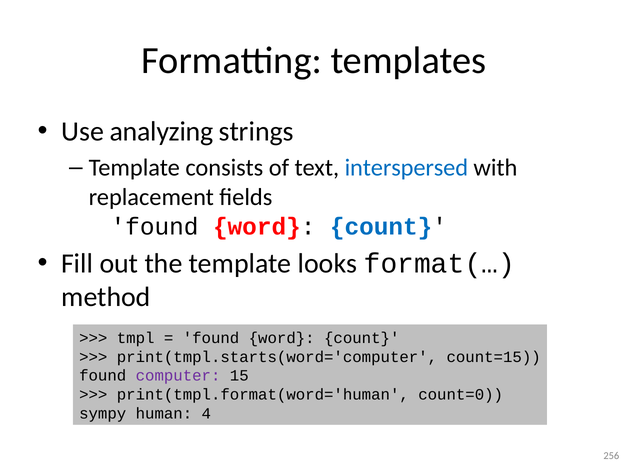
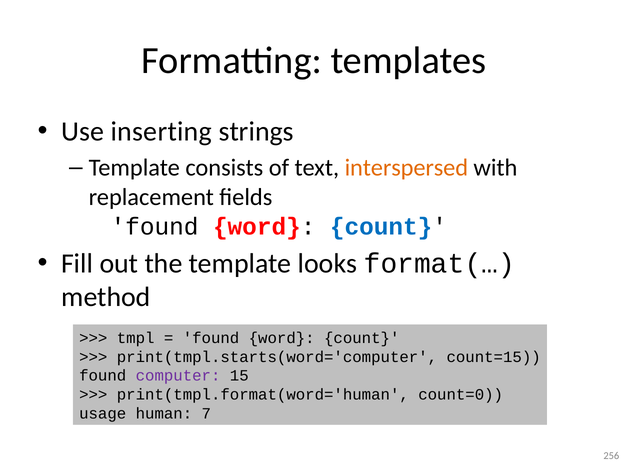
analyzing: analyzing -> inserting (161, 132)
interspersed colour: blue -> orange (406, 168)
sympy: sympy -> usage (103, 413)
4: 4 -> 7 (206, 413)
